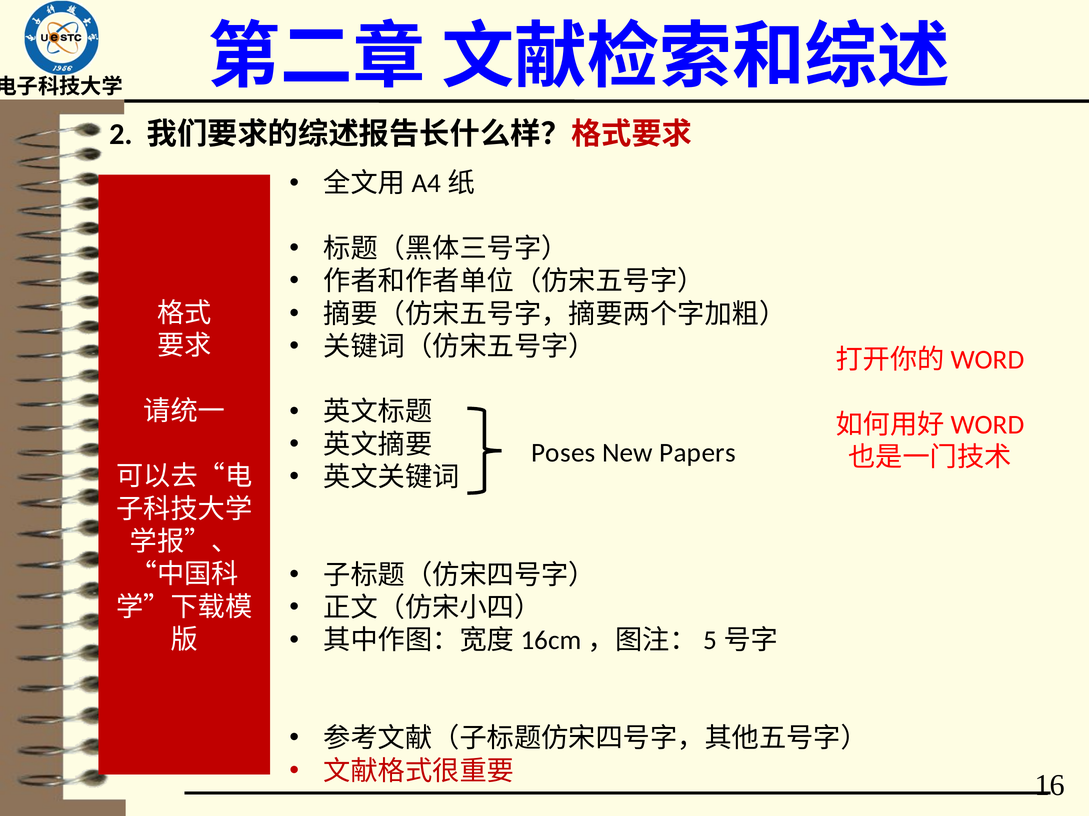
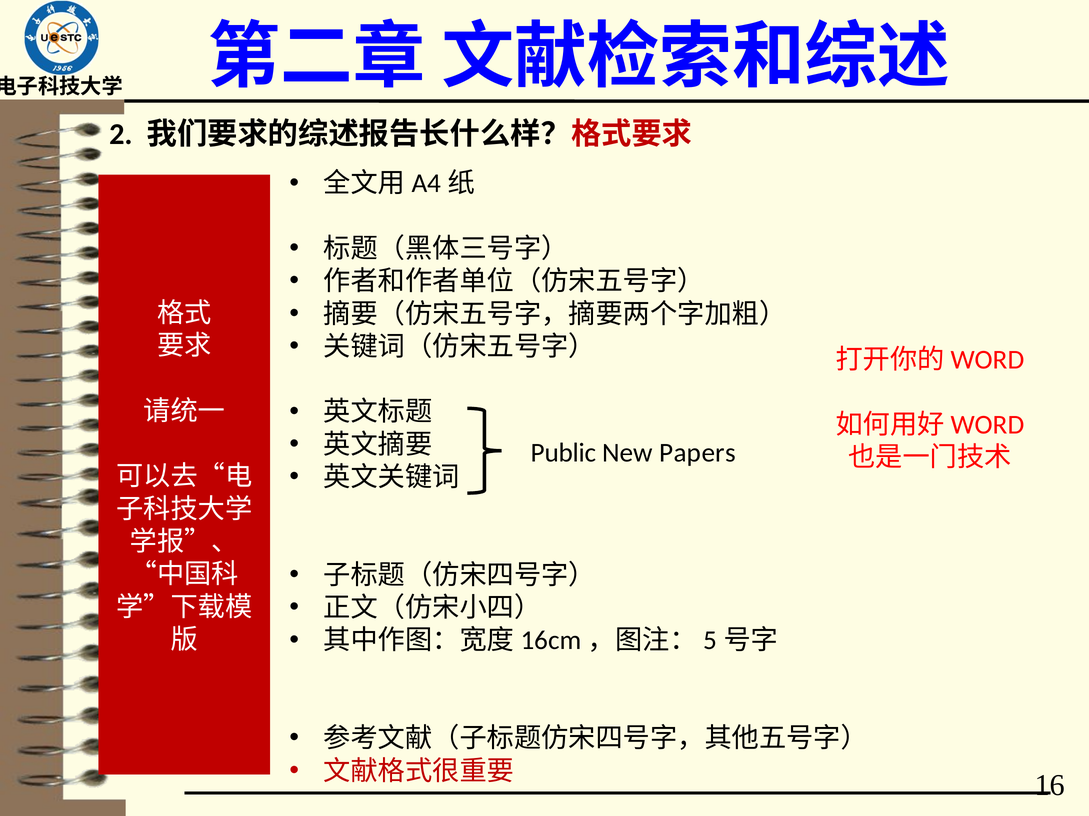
Poses: Poses -> Public (564, 453)
